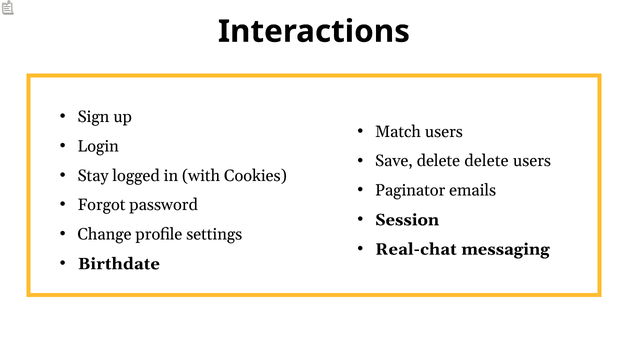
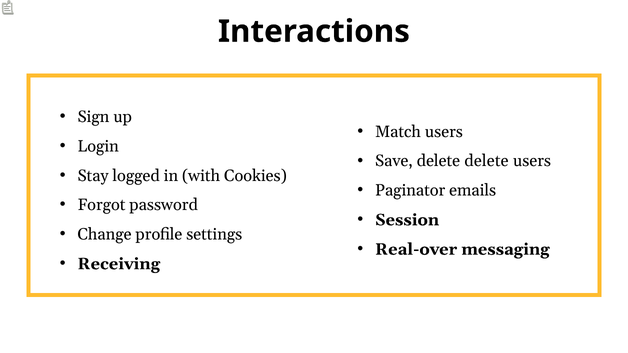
Real-chat: Real-chat -> Real-over (416, 249)
Birthdate: Birthdate -> Receiving (119, 264)
